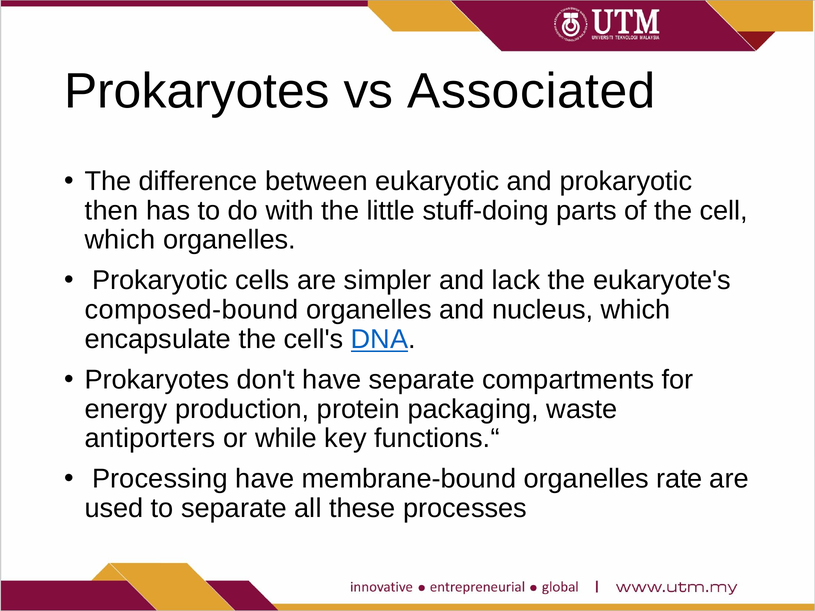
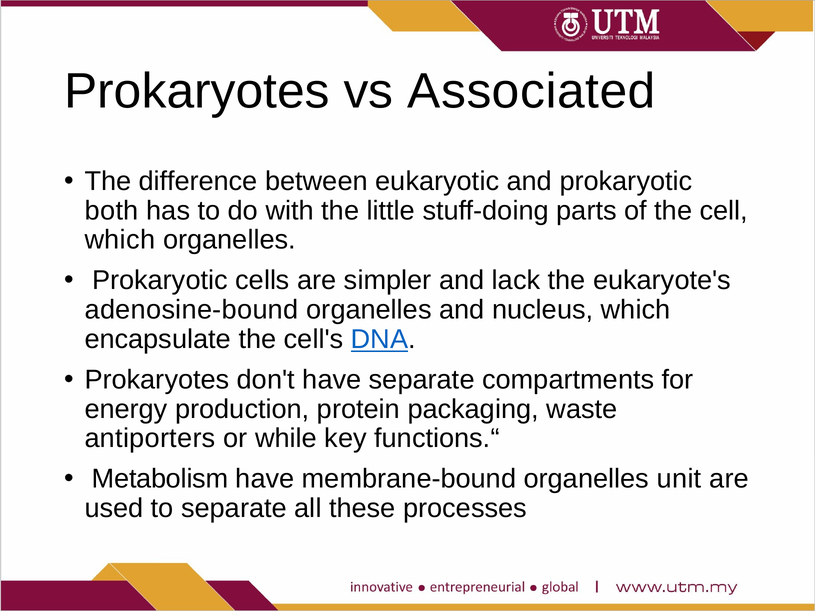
then: then -> both (112, 211)
composed-bound: composed-bound -> adenosine-bound (192, 310)
Processing: Processing -> Metabolism (160, 479)
rate: rate -> unit (679, 479)
